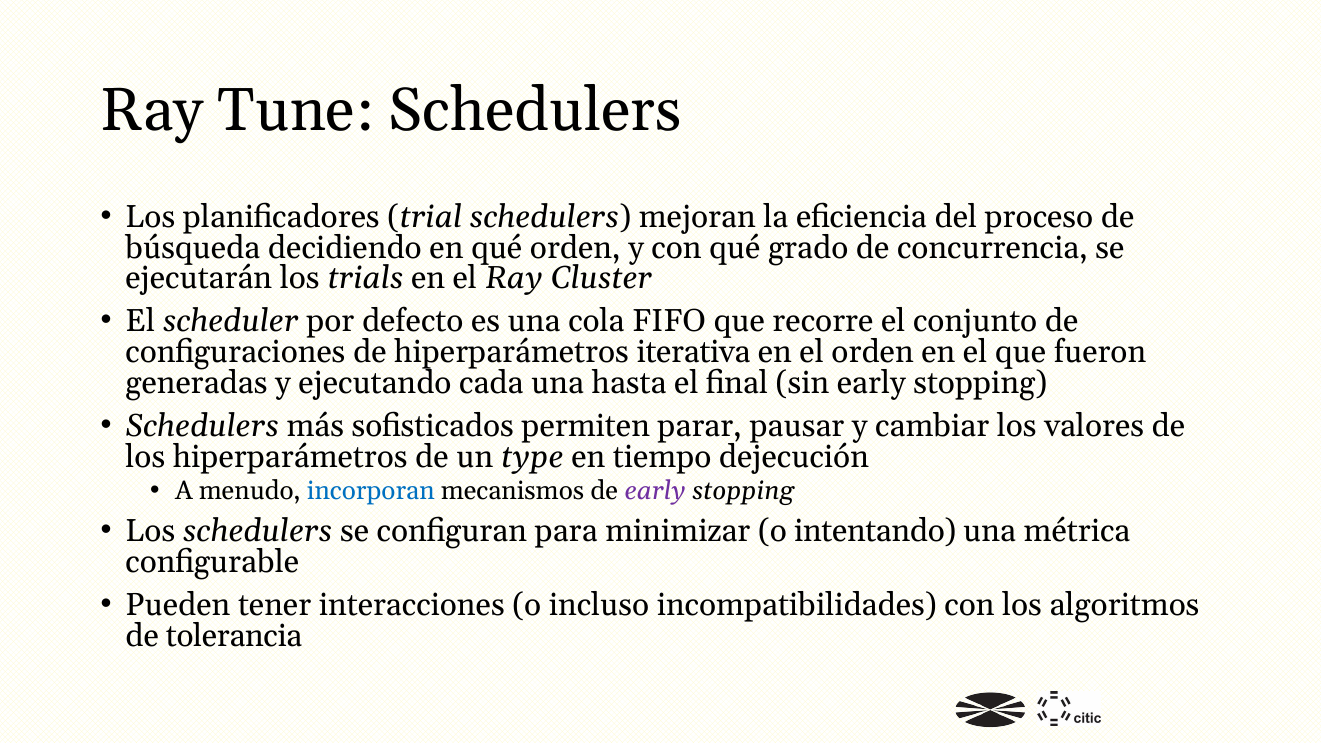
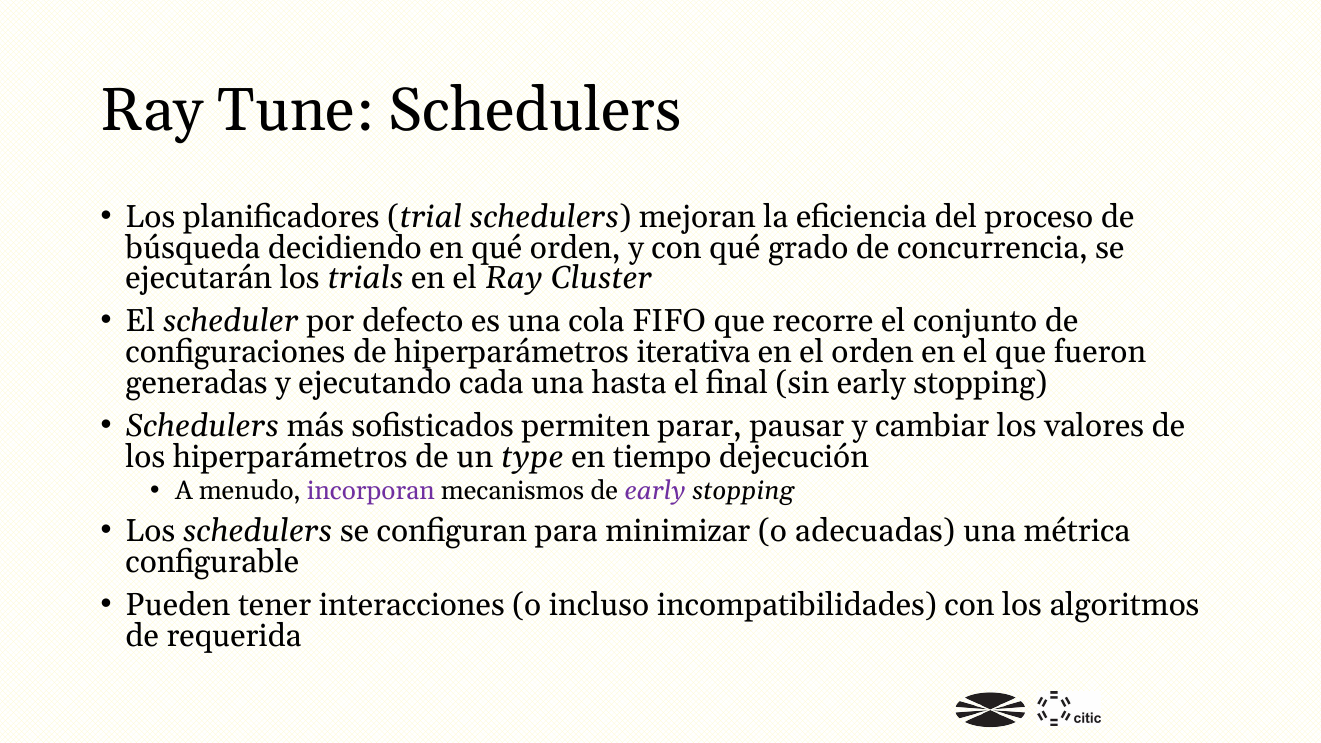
incorporan colour: blue -> purple (371, 491)
intentando: intentando -> adecuadas (875, 531)
tolerancia: tolerancia -> requerida (234, 636)
